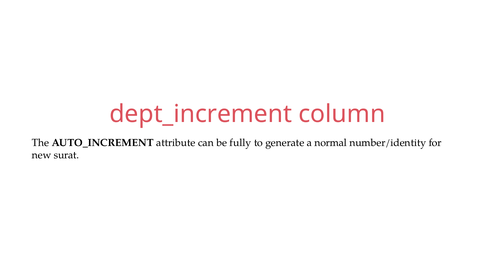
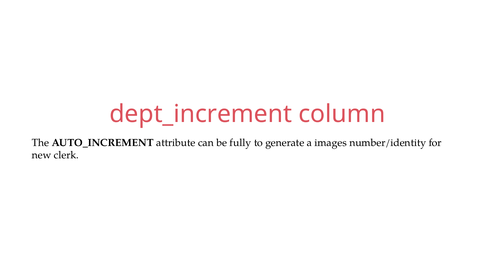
normal: normal -> images (331, 143)
surat: surat -> clerk (66, 155)
